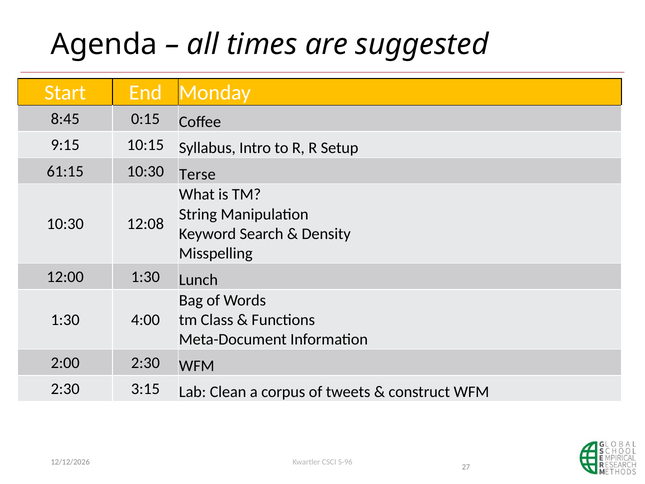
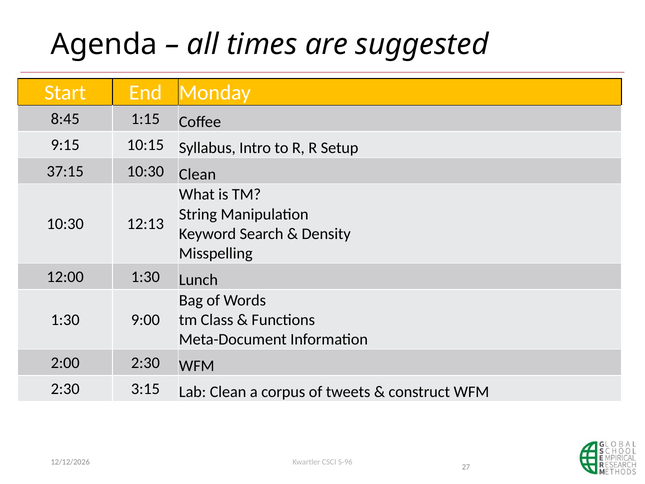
0:15: 0:15 -> 1:15 (145, 119)
61:15: 61:15 -> 37:15 (65, 171)
10:30 Terse: Terse -> Clean (197, 174)
12:08: 12:08 -> 12:13 (145, 224)
4:00: 4:00 -> 9:00 (145, 320)
